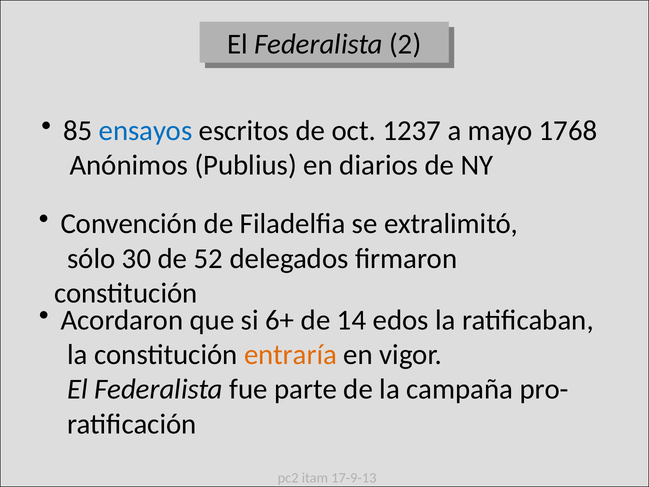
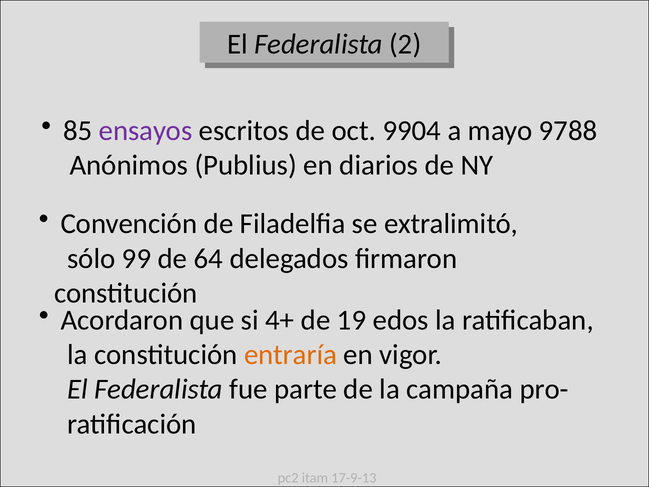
ensayos colour: blue -> purple (146, 131)
1237: 1237 -> 9904 (412, 131)
1768: 1768 -> 9788 (568, 131)
30: 30 -> 99 (137, 258)
52: 52 -> 64 (208, 258)
6+: 6+ -> 4+ (280, 320)
14: 14 -> 19 (352, 320)
